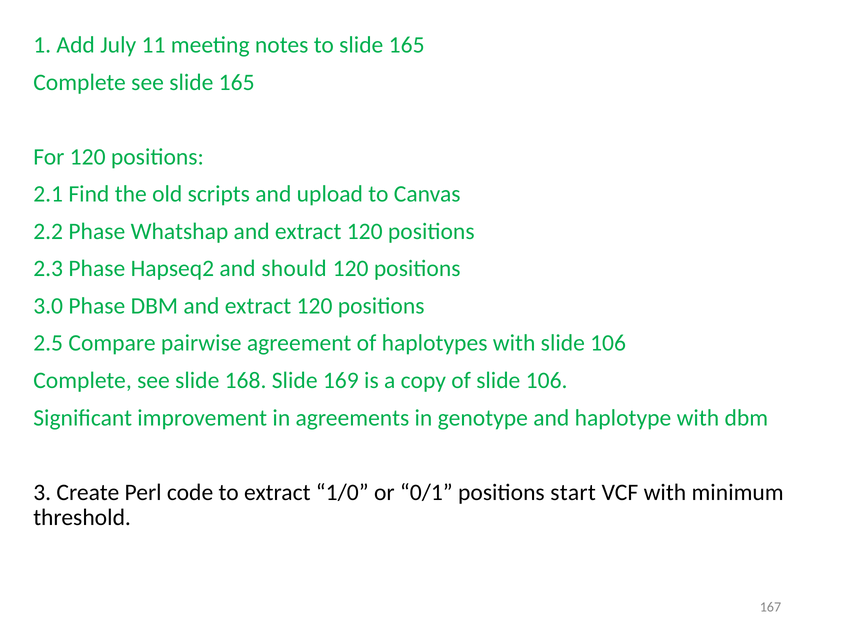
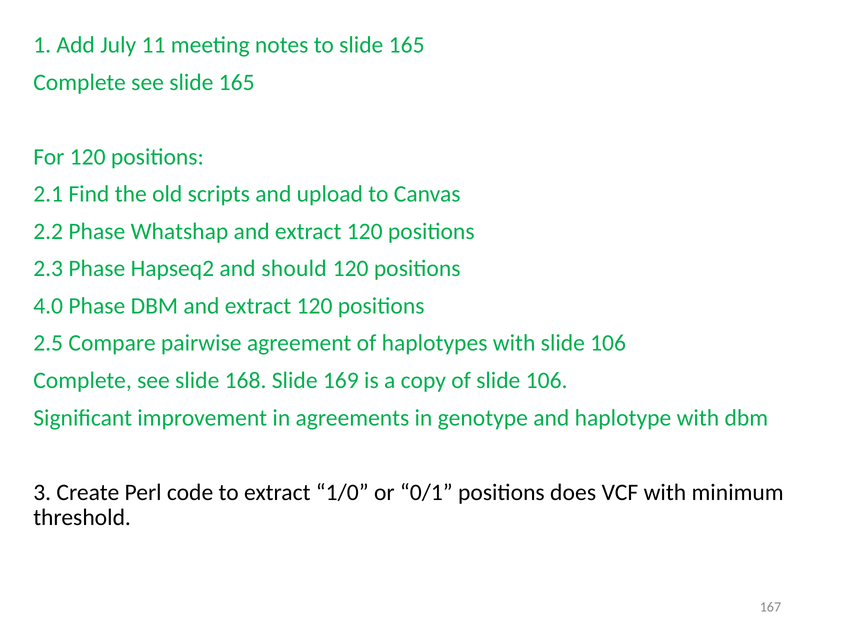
3.0: 3.0 -> 4.0 (48, 306)
start: start -> does (573, 492)
